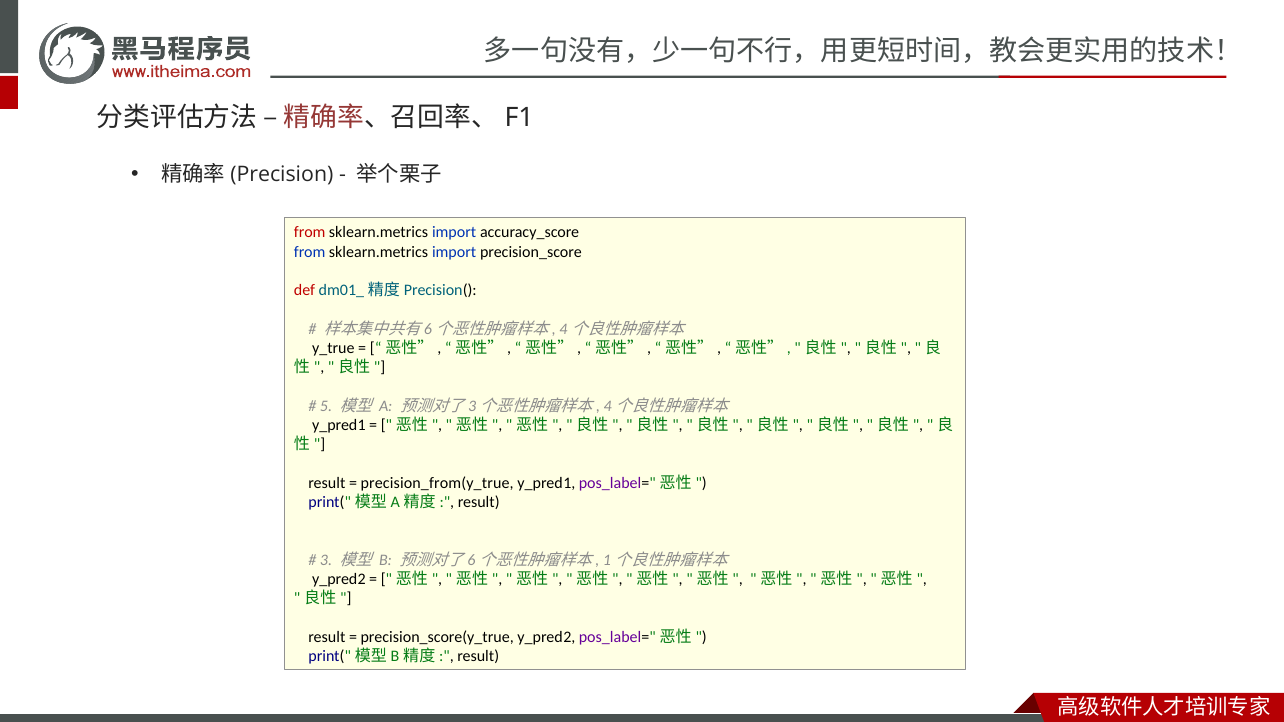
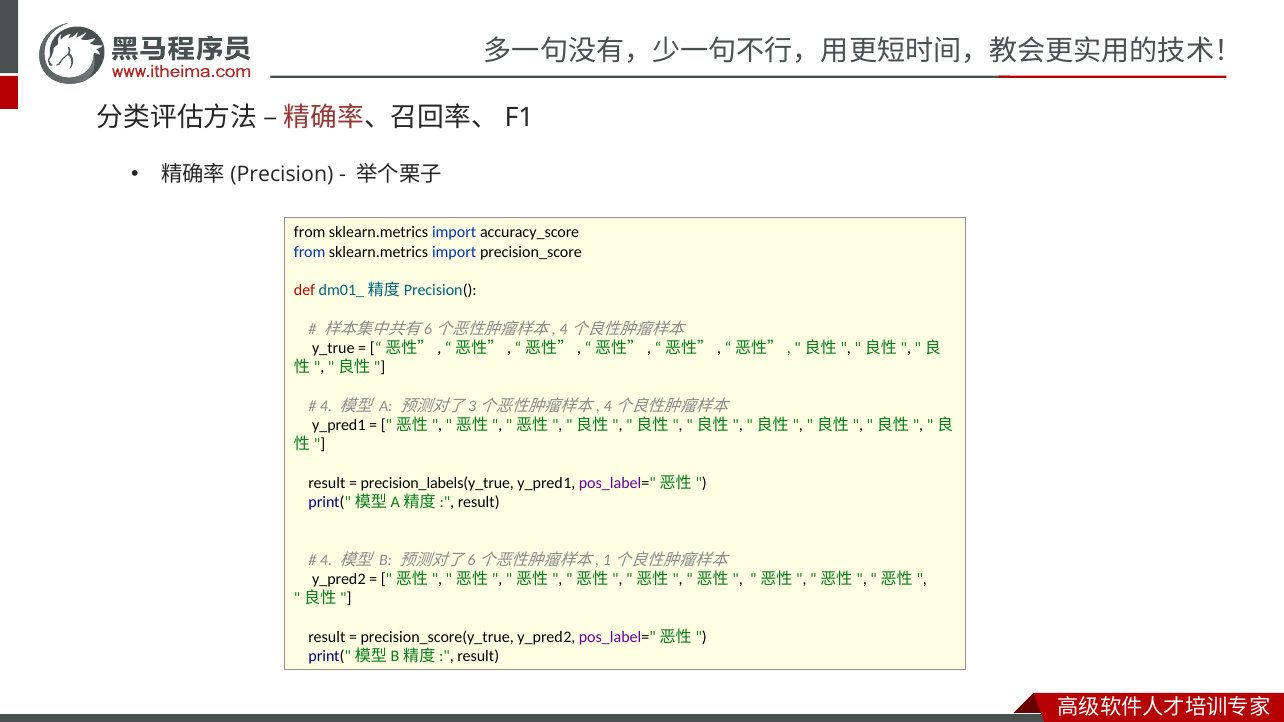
from colour: red -> black (310, 233)
5: 5 -> 4 (326, 406)
precision_from(y_true: precision_from(y_true -> precision_labels(y_true (437, 483)
3: 3 -> 4 (326, 560)
